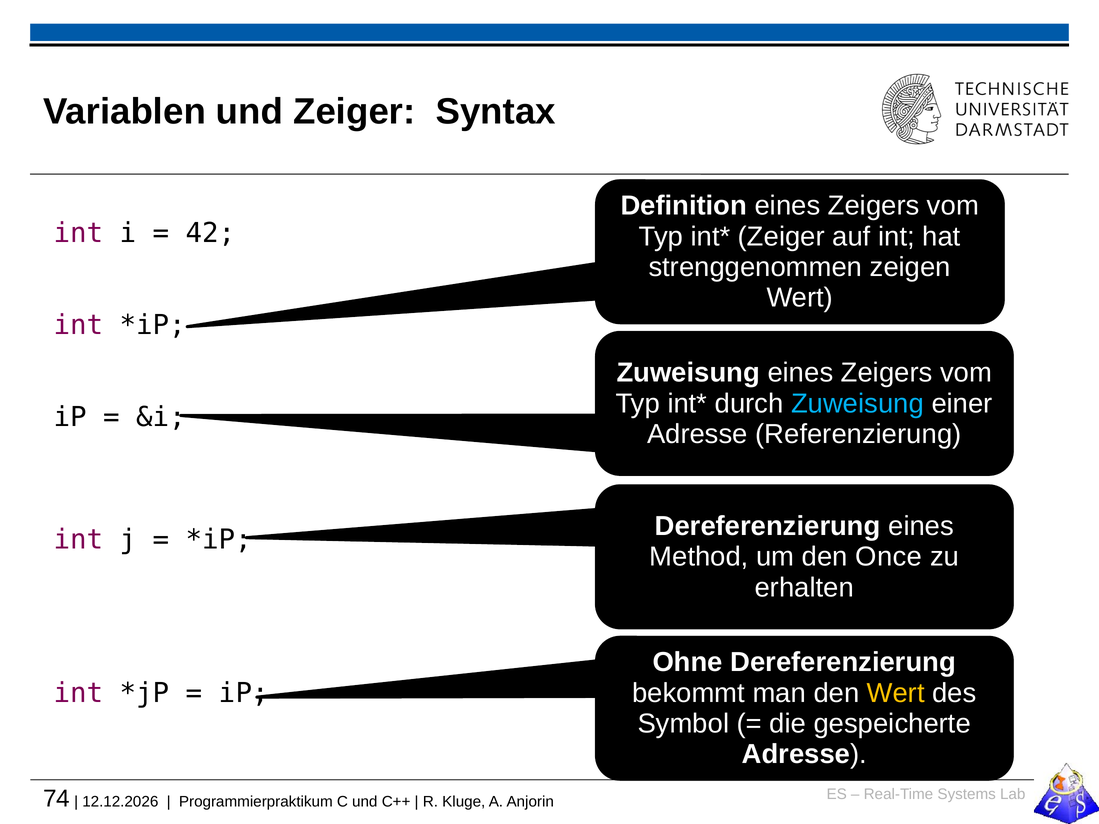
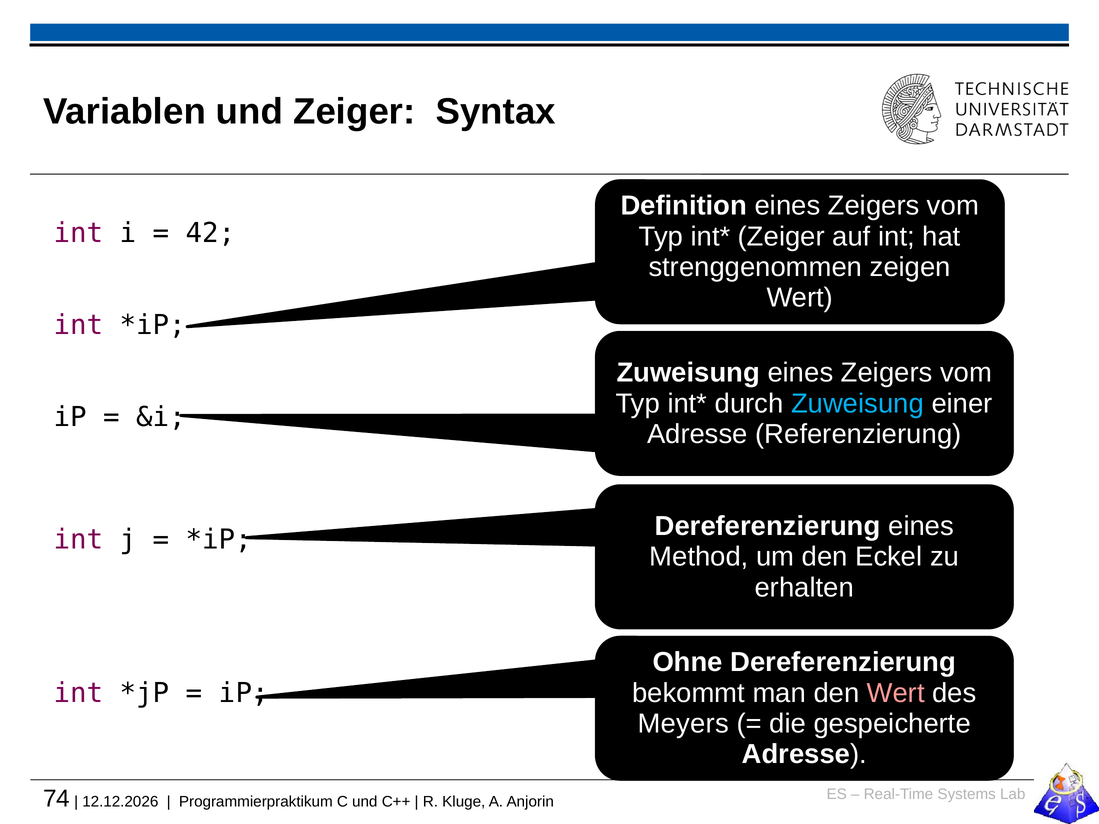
Once: Once -> Eckel (889, 557)
Wert colour: yellow -> pink (896, 693)
Symbol: Symbol -> Meyers (683, 724)
